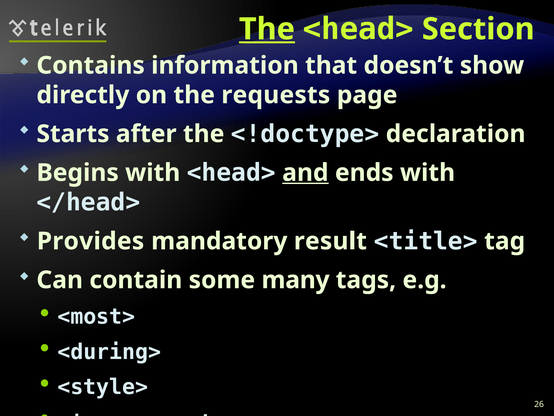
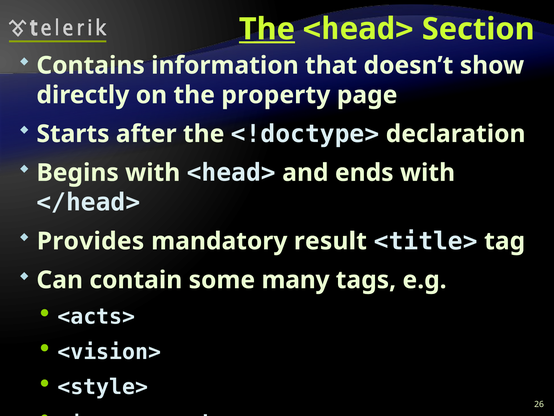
requests: requests -> property (276, 95)
and underline: present -> none (305, 173)
<most>: <most> -> <acts> (96, 316)
<during>: <during> -> <vision> (109, 352)
